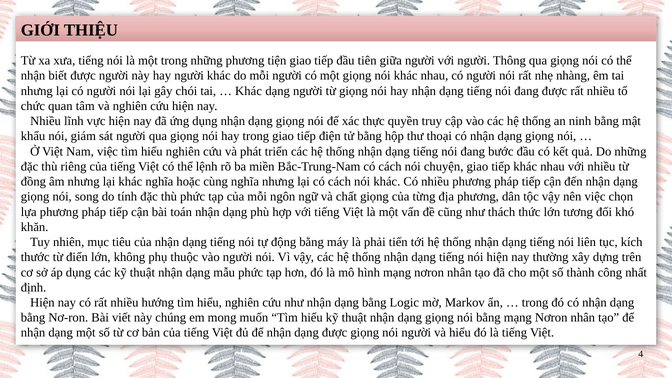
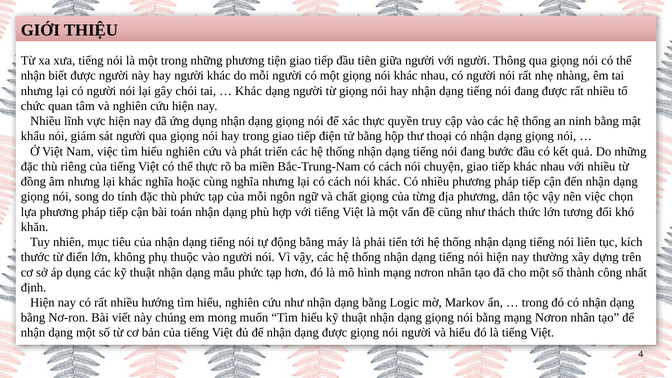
thể lệnh: lệnh -> thực (207, 167)
